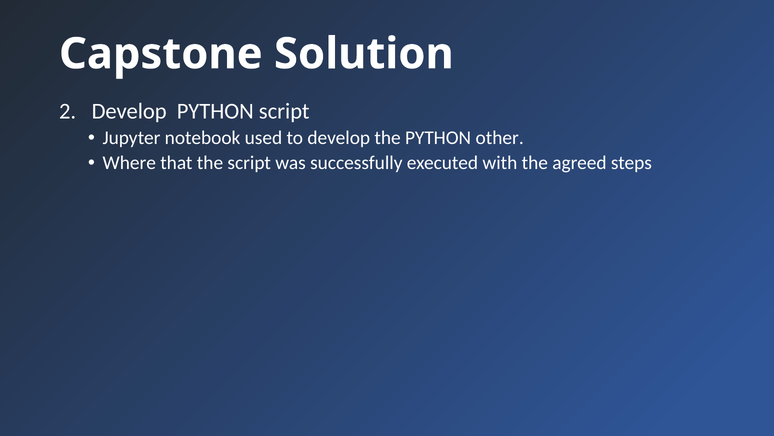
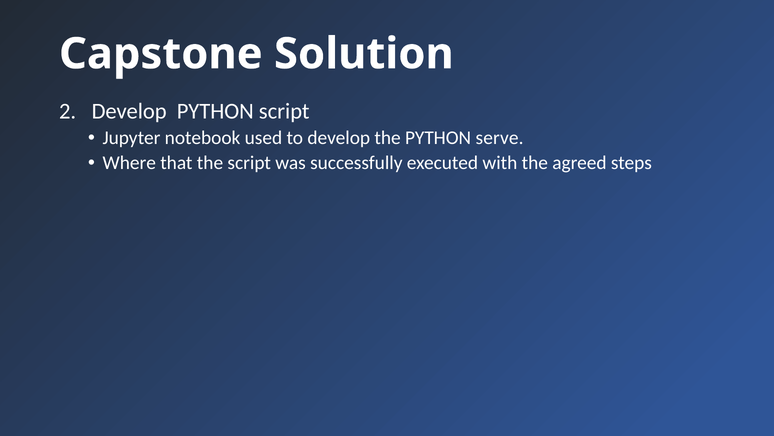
other: other -> serve (500, 138)
